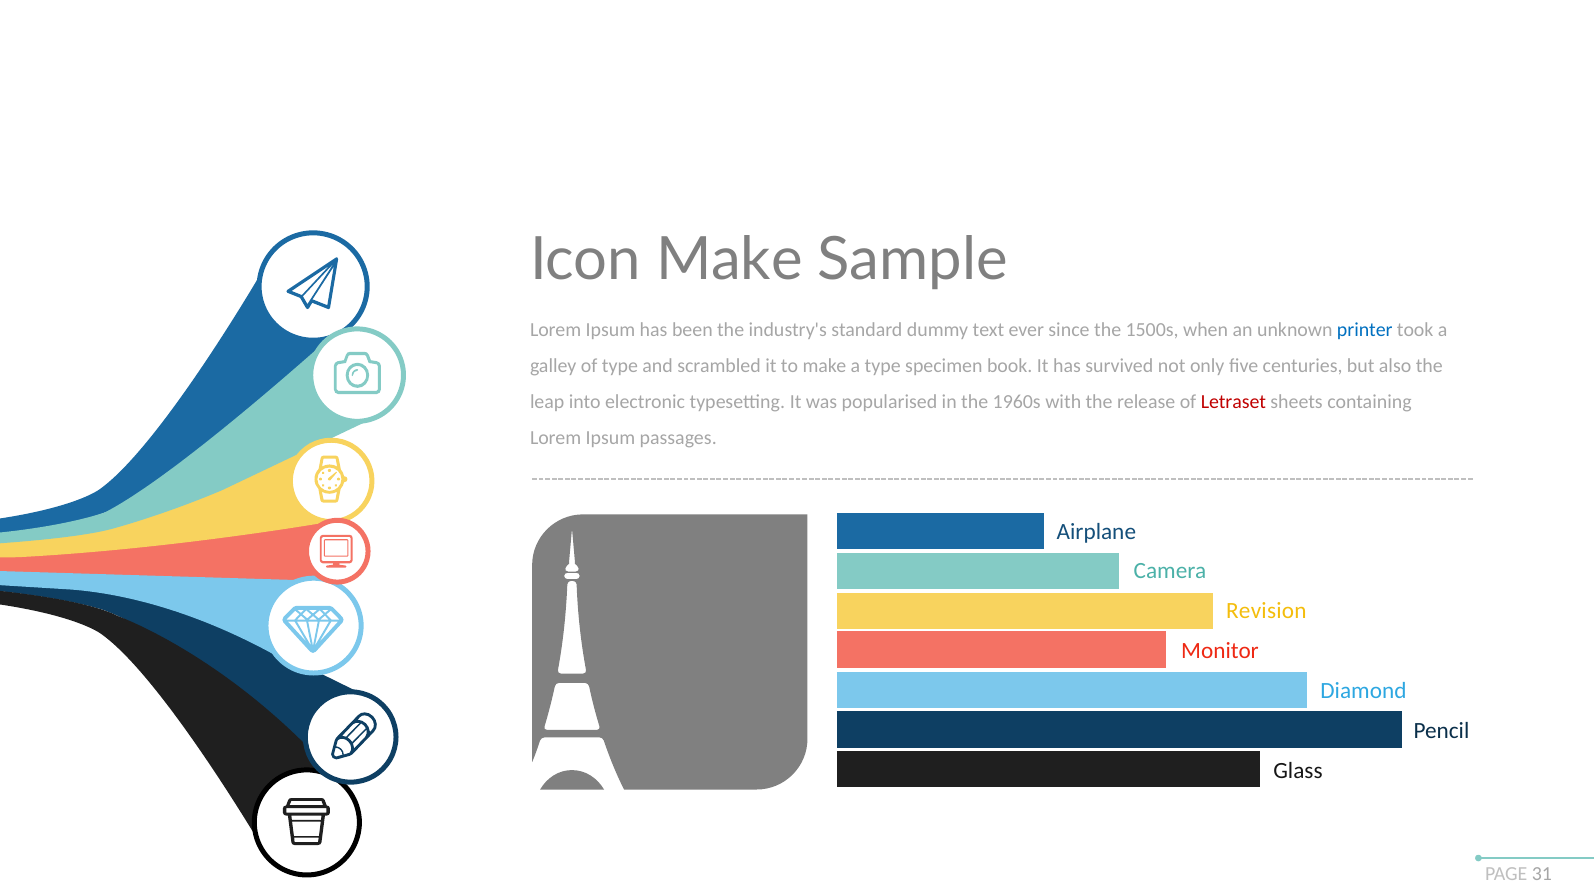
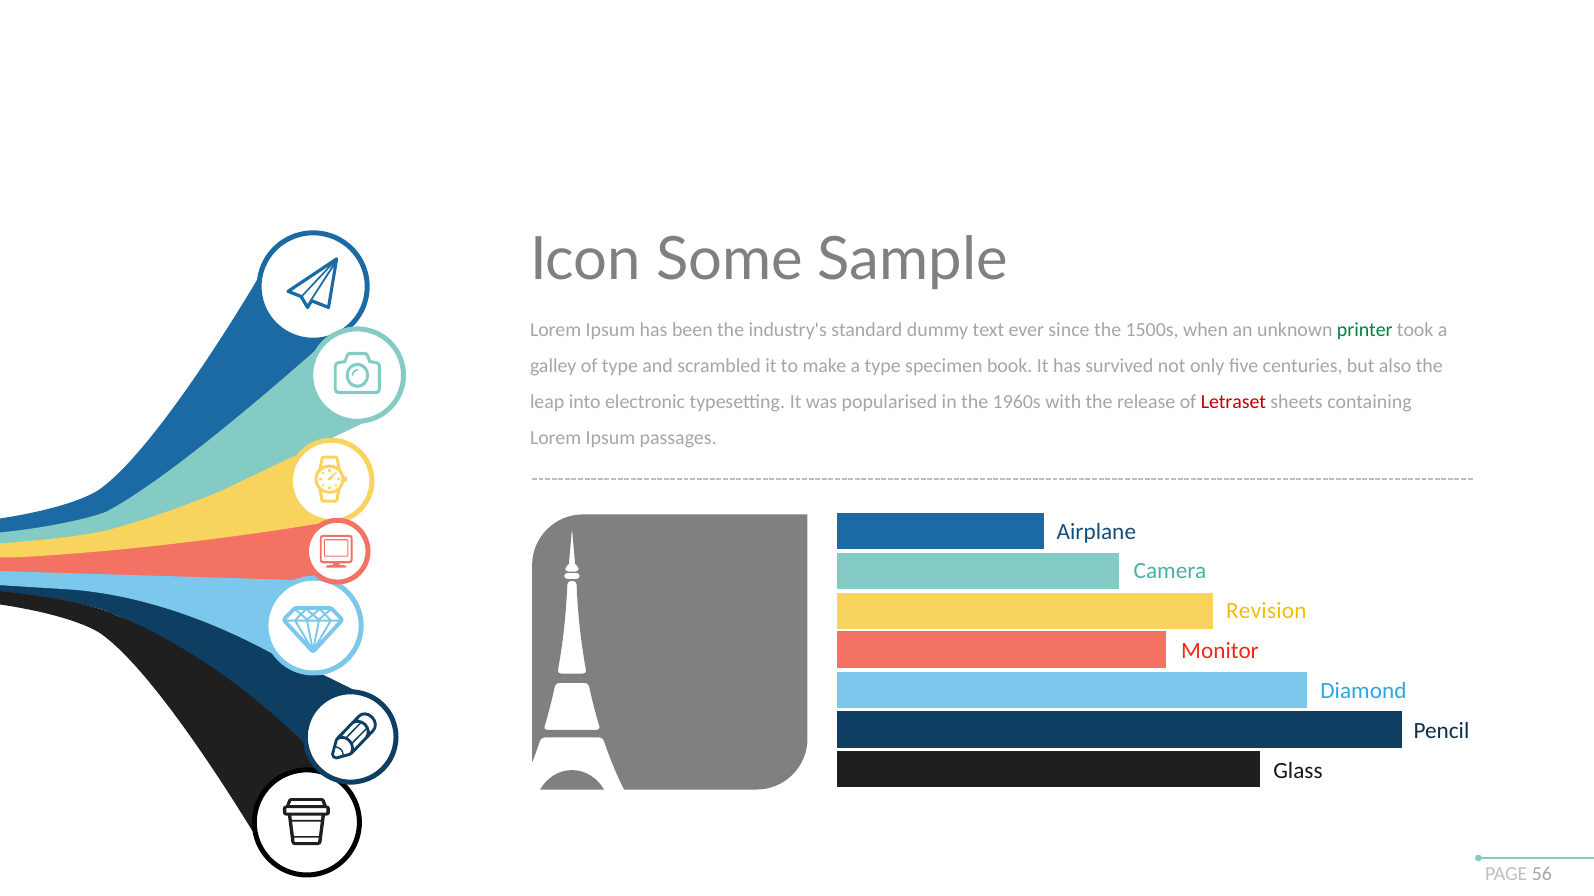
Icon Make: Make -> Some (729, 260)
printer colour: blue -> green (1365, 330)
31: 31 -> 56 (1542, 875)
